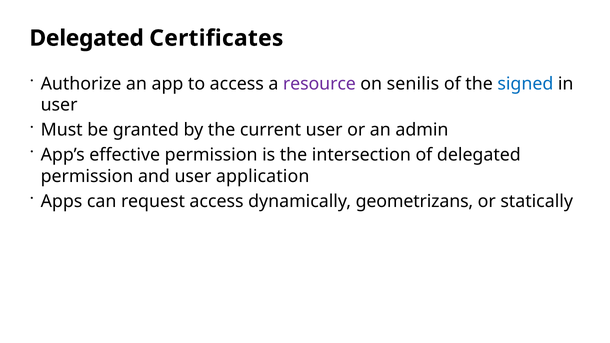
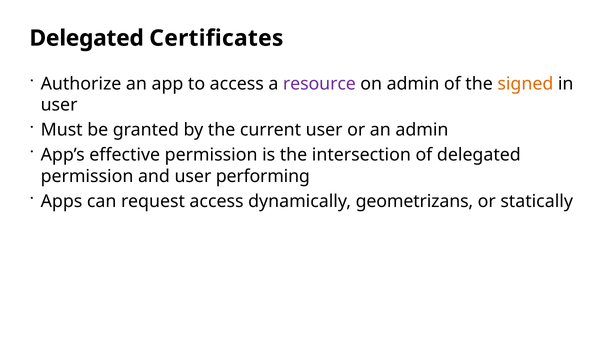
on senilis: senilis -> admin (413, 84)
signed colour: blue -> orange (525, 84)
application: application -> performing (263, 176)
